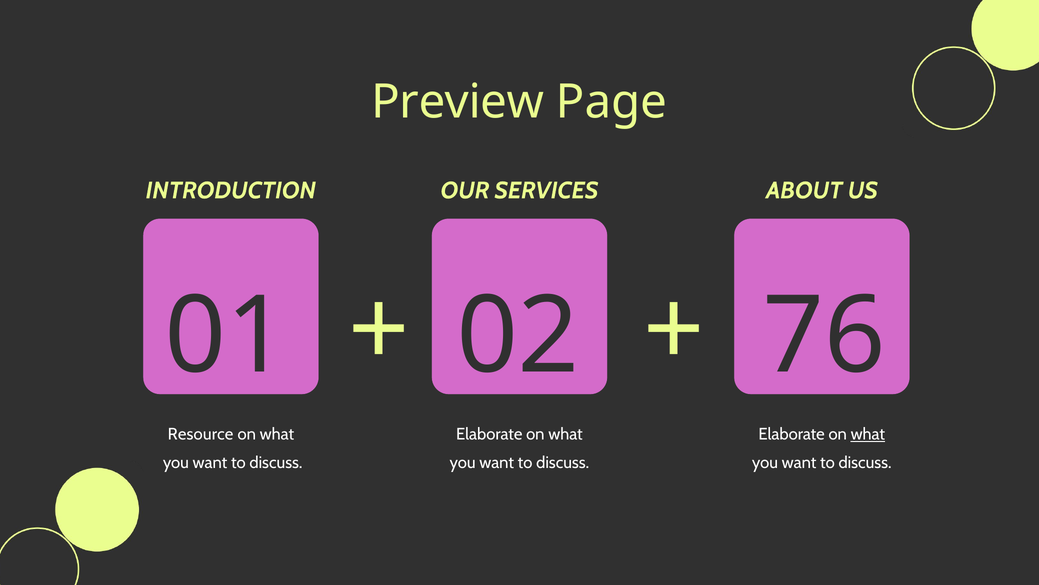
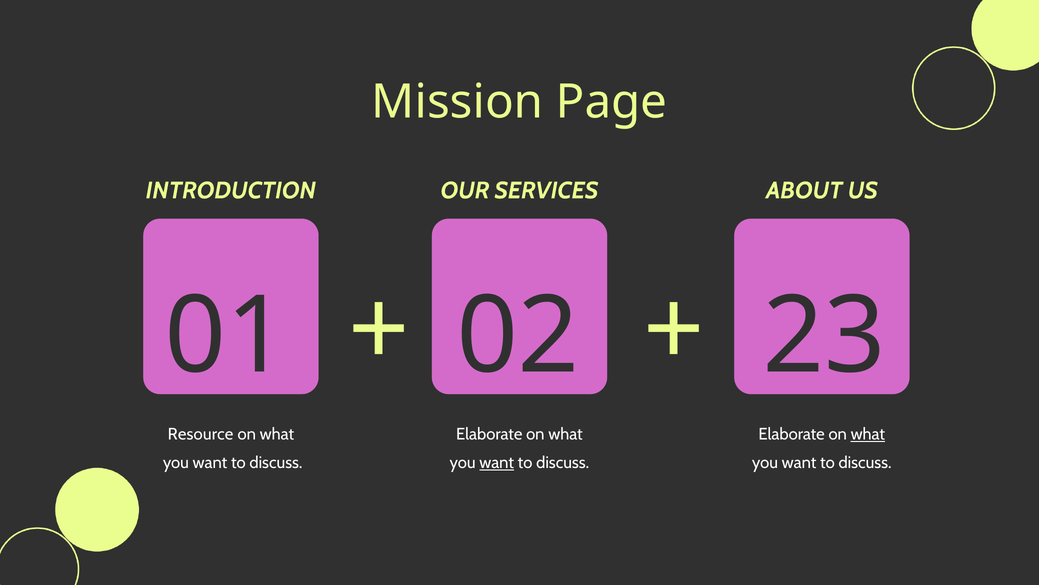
Preview: Preview -> Mission (457, 102)
76: 76 -> 23 (824, 336)
want underline: none -> present (497, 462)
